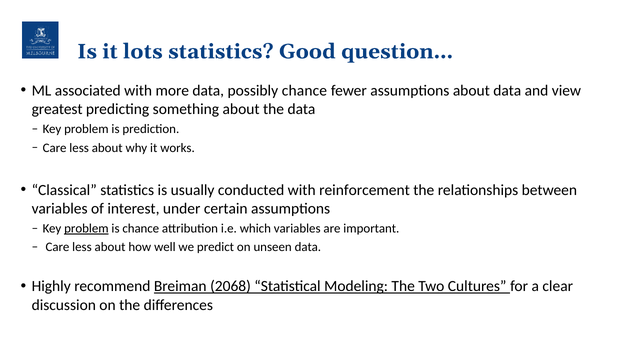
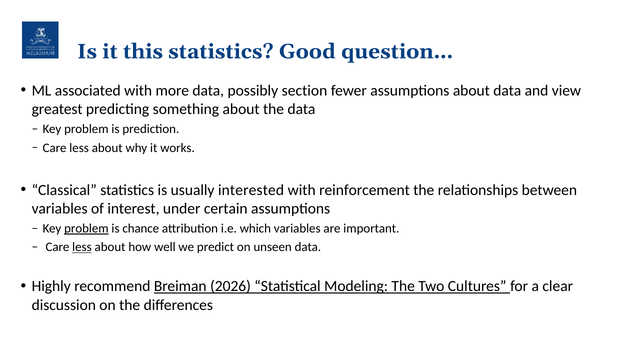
lots: lots -> this (143, 51)
possibly chance: chance -> section (304, 91)
conducted: conducted -> interested (251, 190)
less underline: none -> present (82, 247)
2068: 2068 -> 2026 (231, 286)
